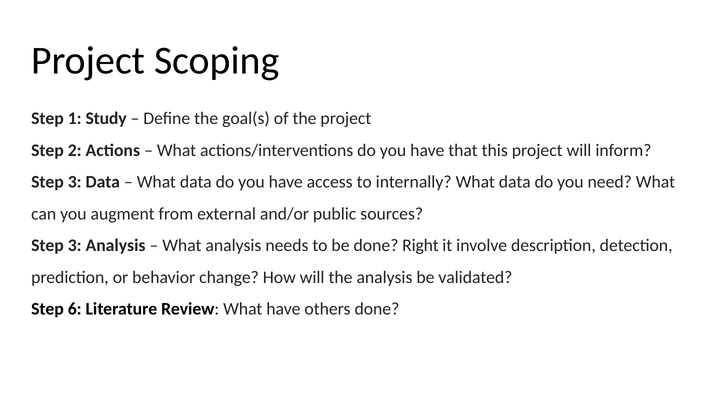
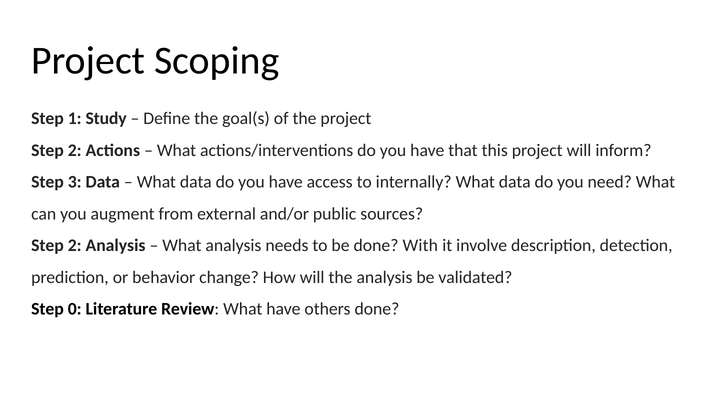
3: 3 -> 2 (75, 246)
Right: Right -> With (420, 246)
6: 6 -> 0 (75, 310)
